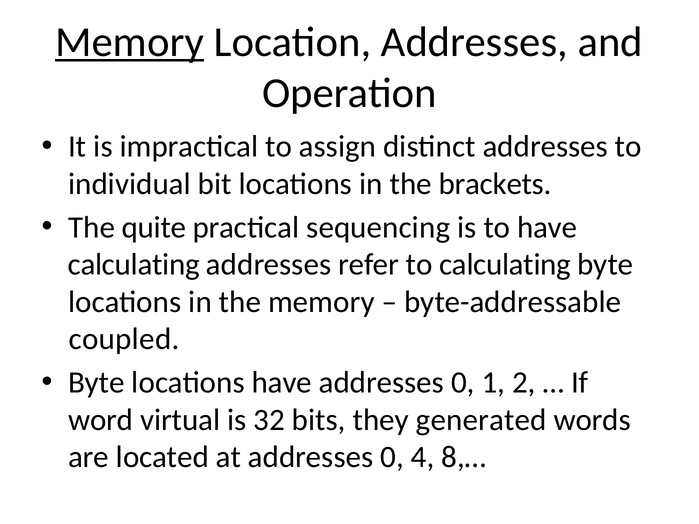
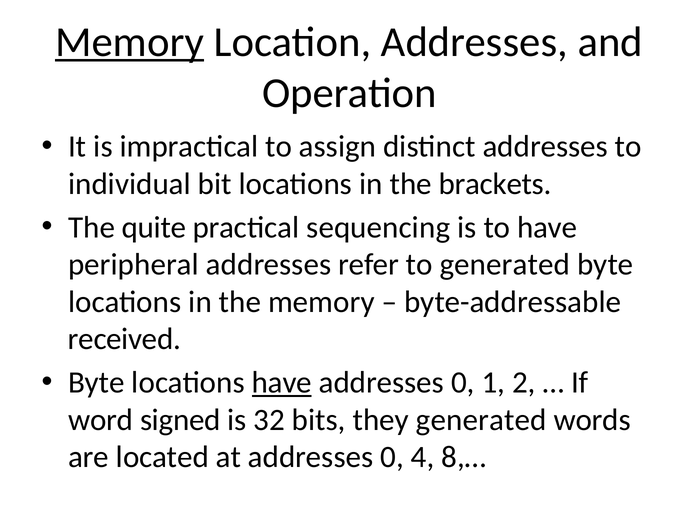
calculating: calculating -> peripheral (134, 265)
to calculating: calculating -> generated (505, 265)
coupled: coupled -> received (124, 339)
have underline: none -> present (282, 383)
virtual: virtual -> signed (180, 420)
